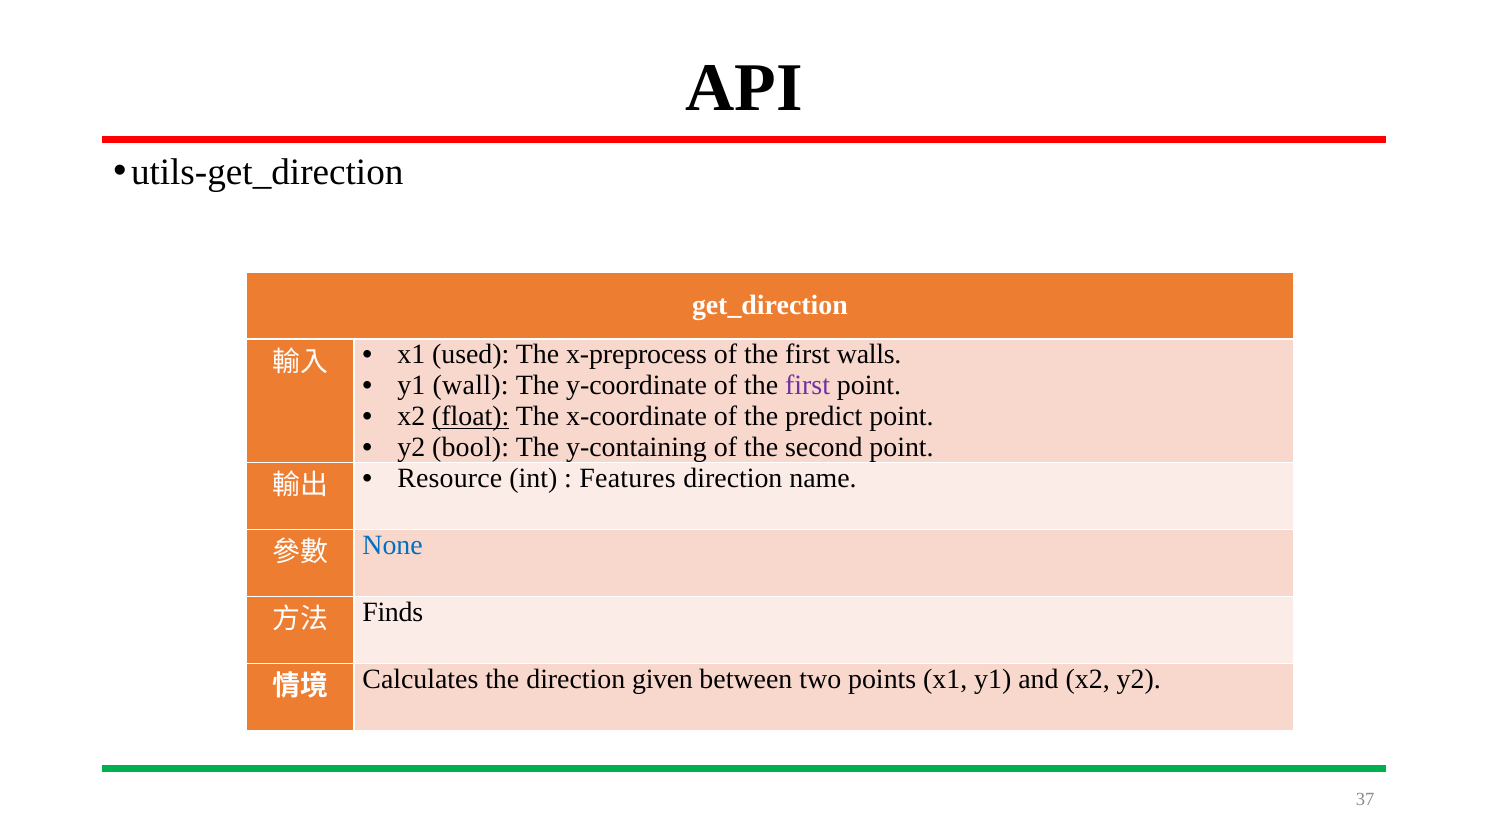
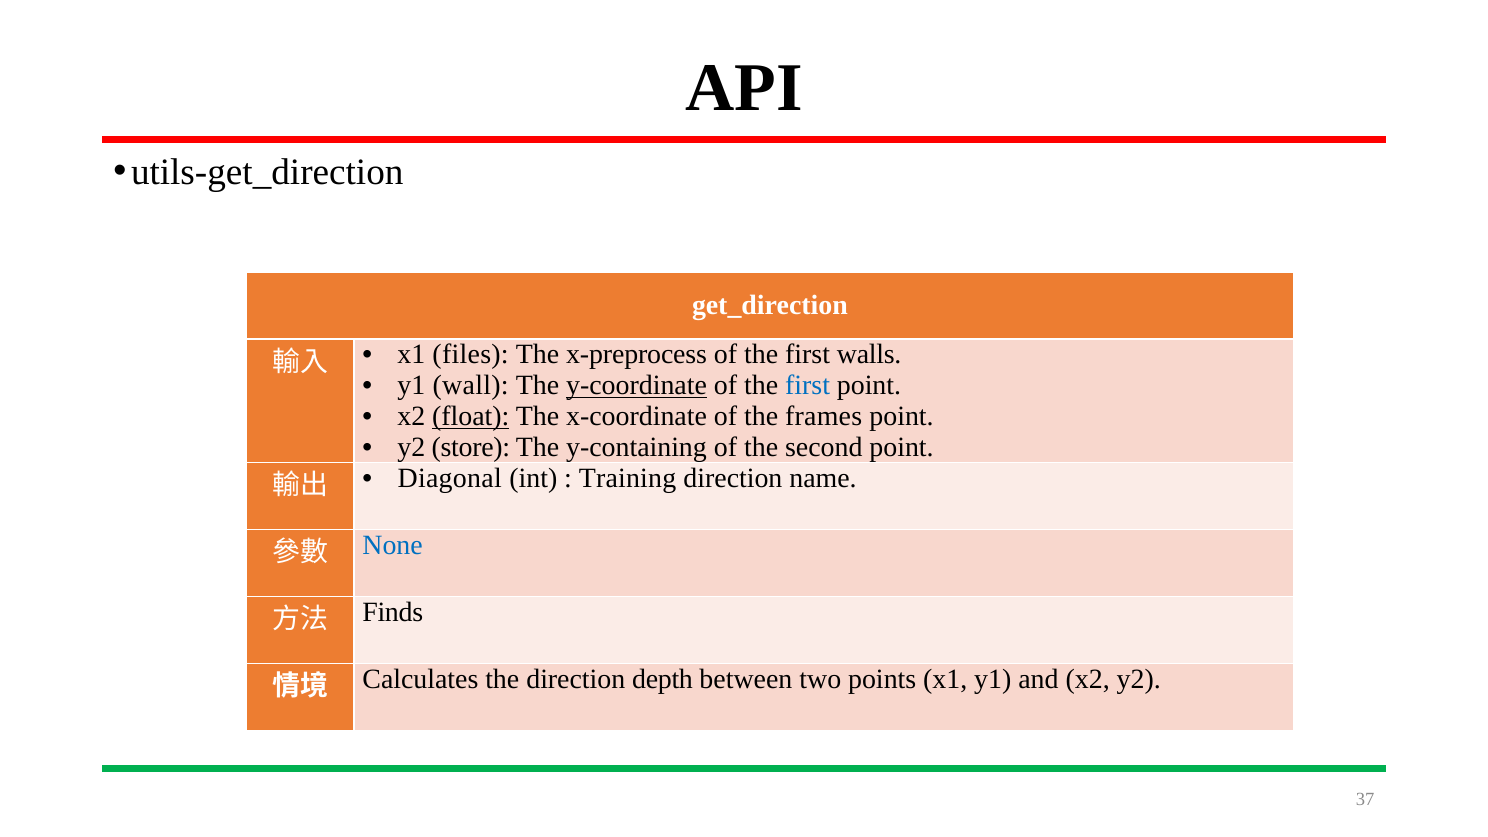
used: used -> files (471, 355)
y-coordinate underline: none -> present (637, 385)
first colour: purple -> blue (808, 385)
predict: predict -> frames (824, 416)
bool: bool -> store (471, 447)
Resource: Resource -> Diagonal (450, 478)
Features: Features -> Training (628, 478)
given: given -> depth (663, 679)
